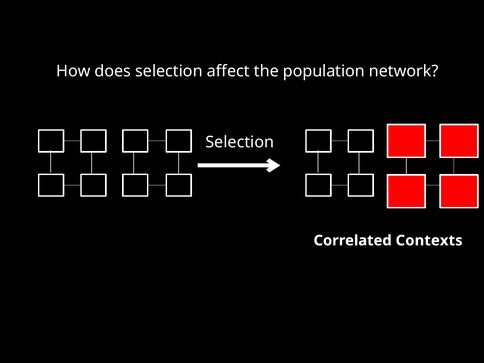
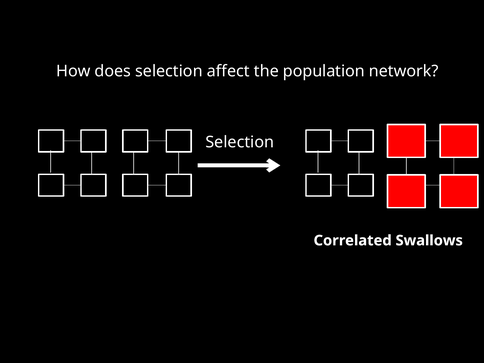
Contexts: Contexts -> Swallows (429, 241)
